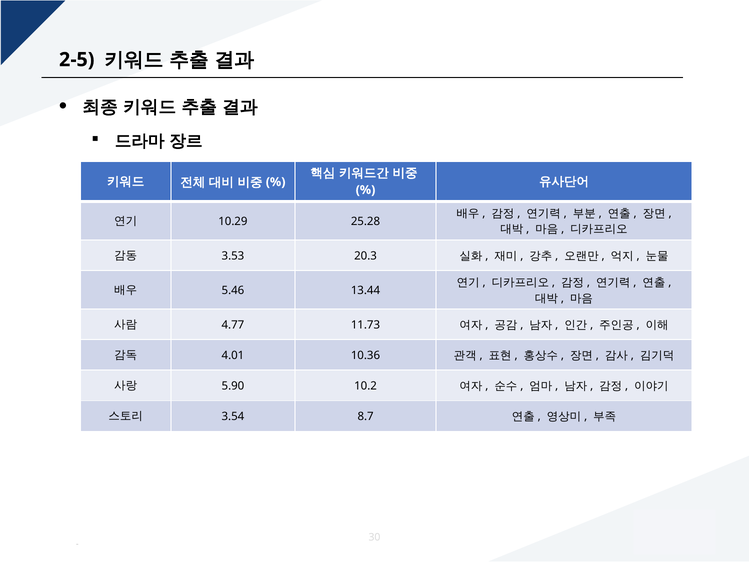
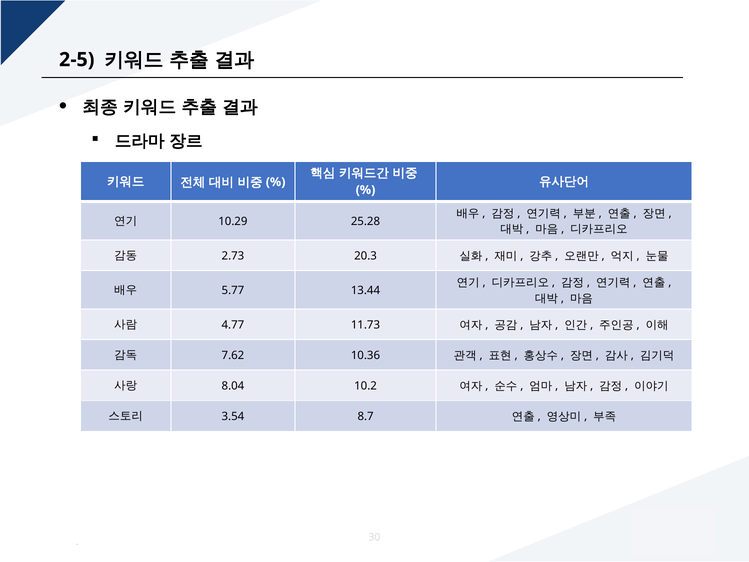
3.53: 3.53 -> 2.73 (233, 256)
5.46: 5.46 -> 5.77 (233, 290)
4.01: 4.01 -> 7.62 (233, 355)
5.90: 5.90 -> 8.04 (233, 386)
